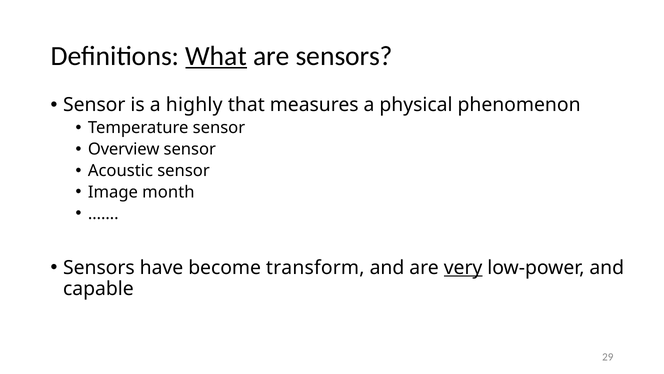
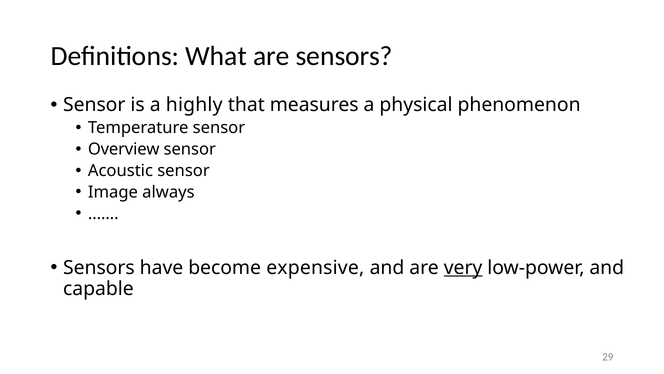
What underline: present -> none (216, 56)
month: month -> always (168, 192)
transform: transform -> expensive (315, 267)
